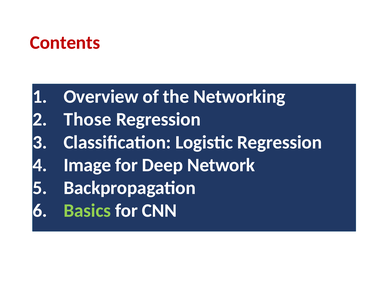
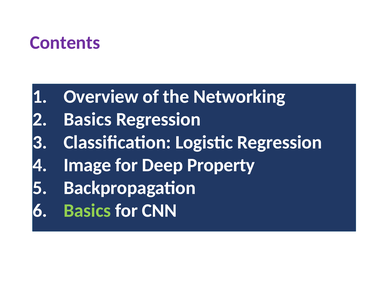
Contents colour: red -> purple (65, 43)
Those: Those -> Basics (88, 119)
Network: Network -> Property (221, 165)
